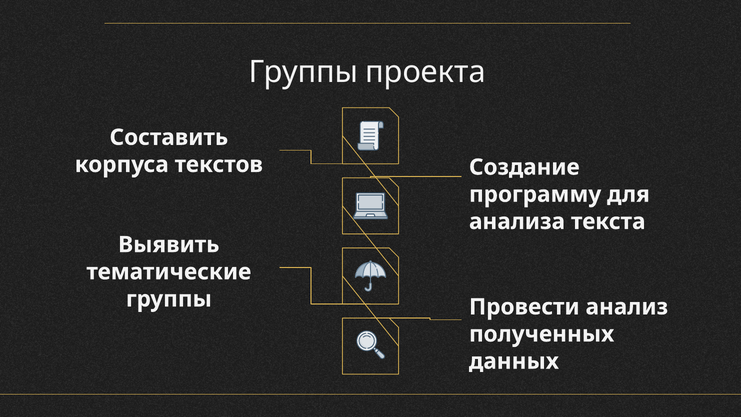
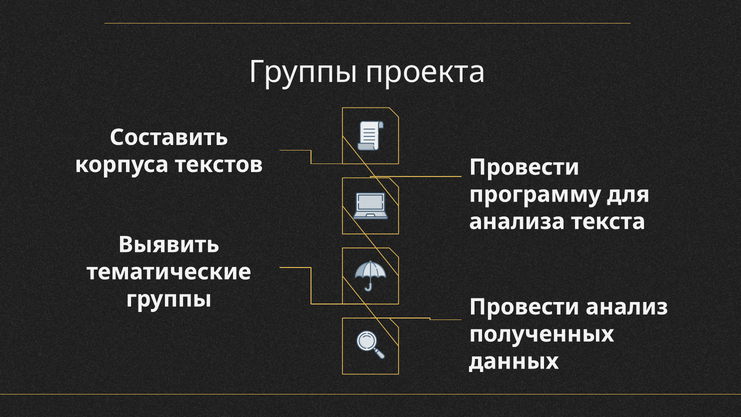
текстов Создание: Создание -> Провести (524, 167)
